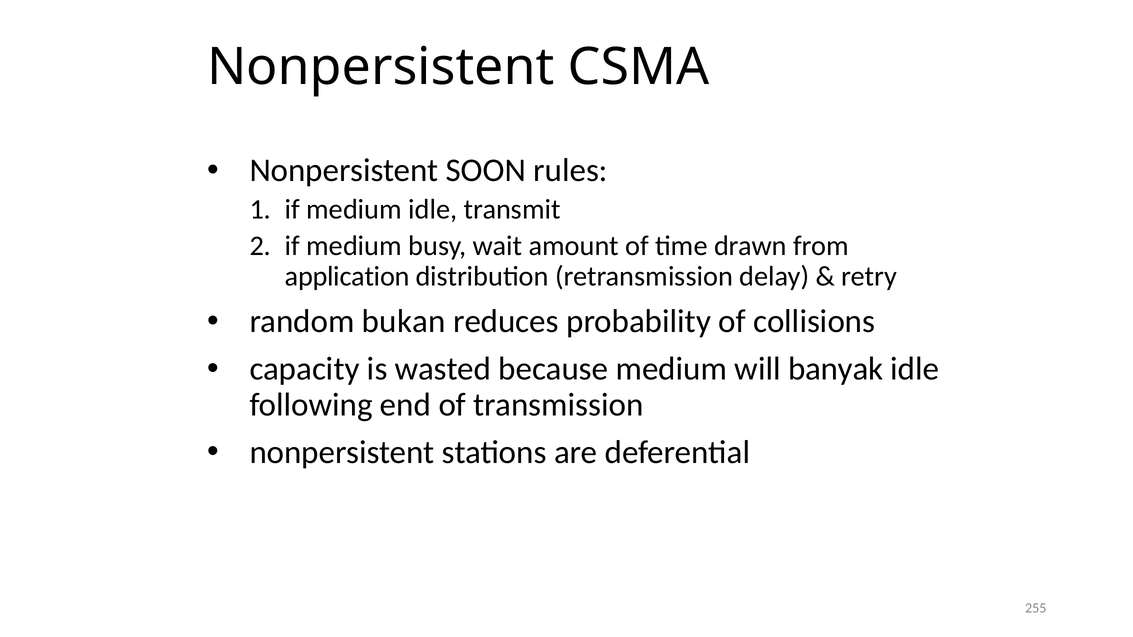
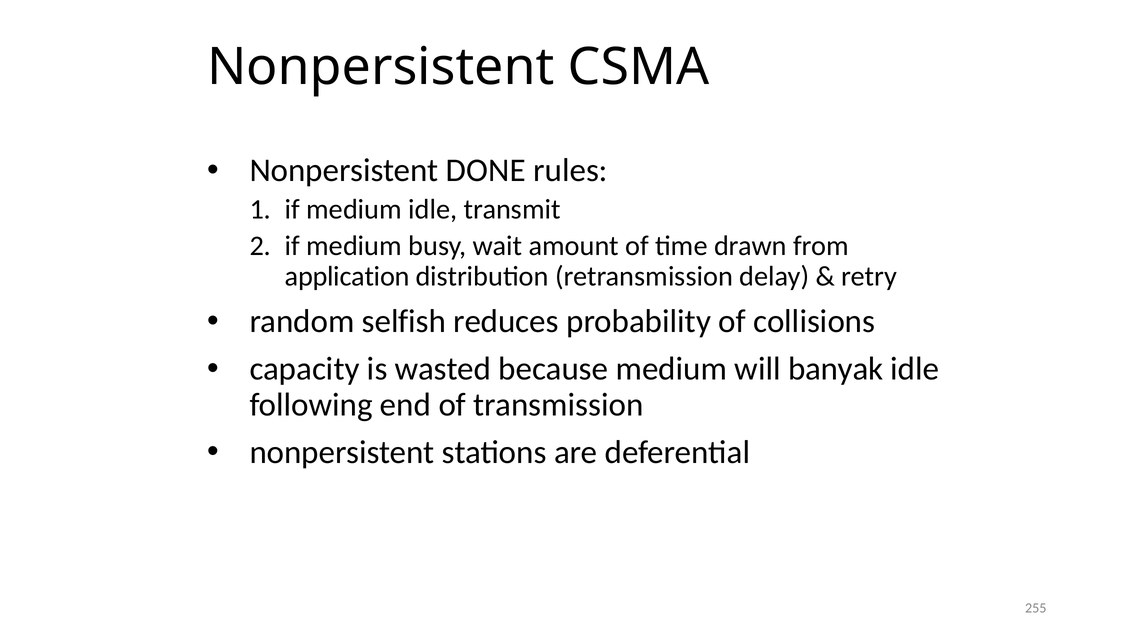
SOON: SOON -> DONE (486, 171)
bukan: bukan -> selfish (404, 322)
